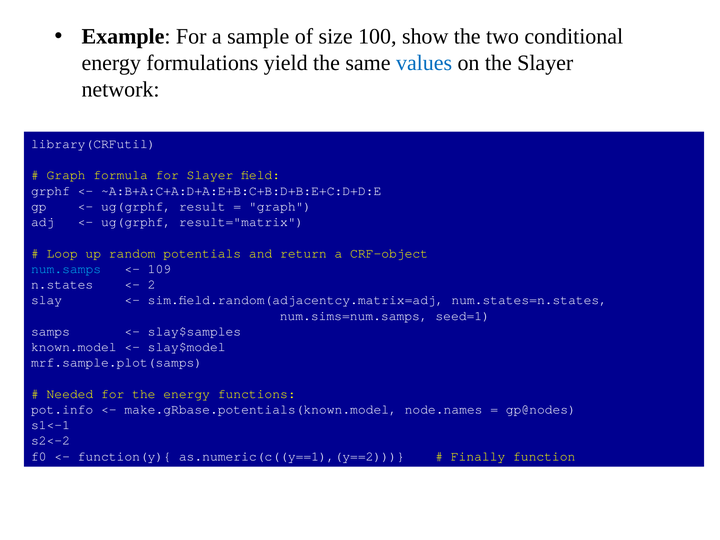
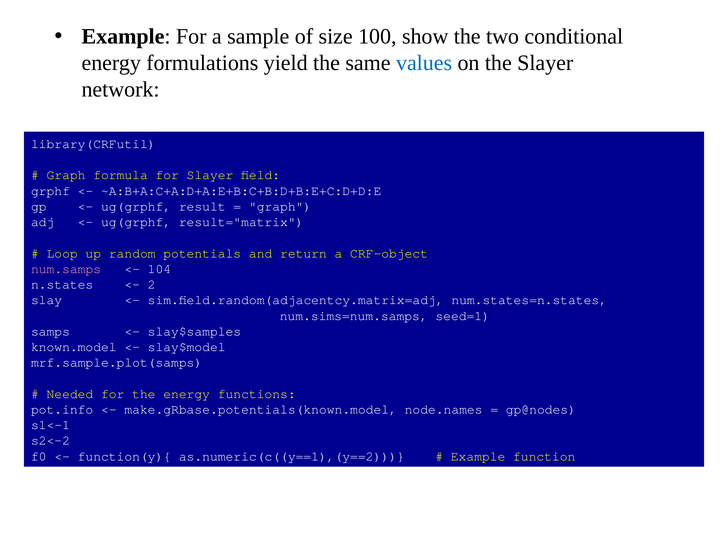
num.samps colour: light blue -> pink (66, 269)
109: 109 -> 104 (159, 269)
Finally: Finally -> Example (478, 456)
